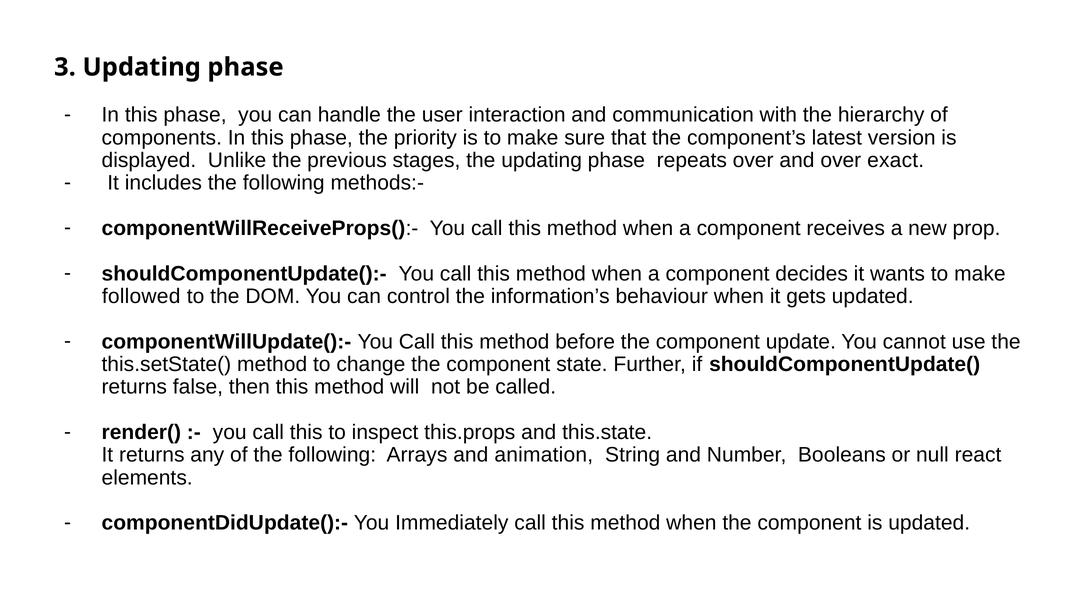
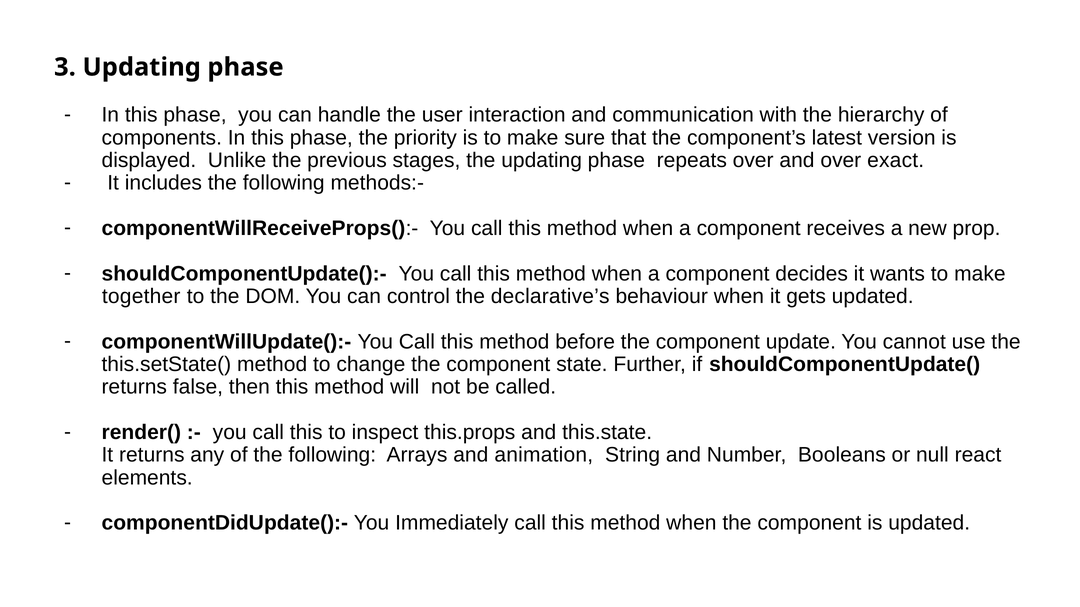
followed: followed -> together (141, 297)
information’s: information’s -> declarative’s (550, 297)
